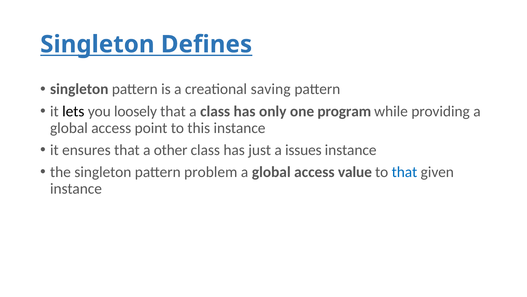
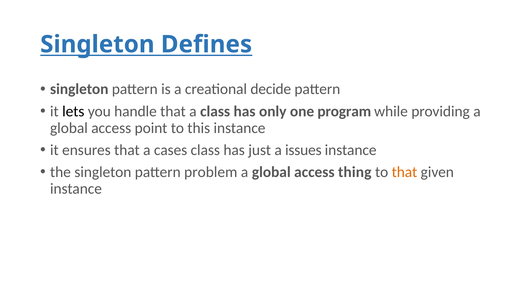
saving: saving -> decide (271, 89)
loosely: loosely -> handle (135, 111)
other: other -> cases (171, 150)
value: value -> thing (355, 172)
that colour: blue -> orange (404, 172)
